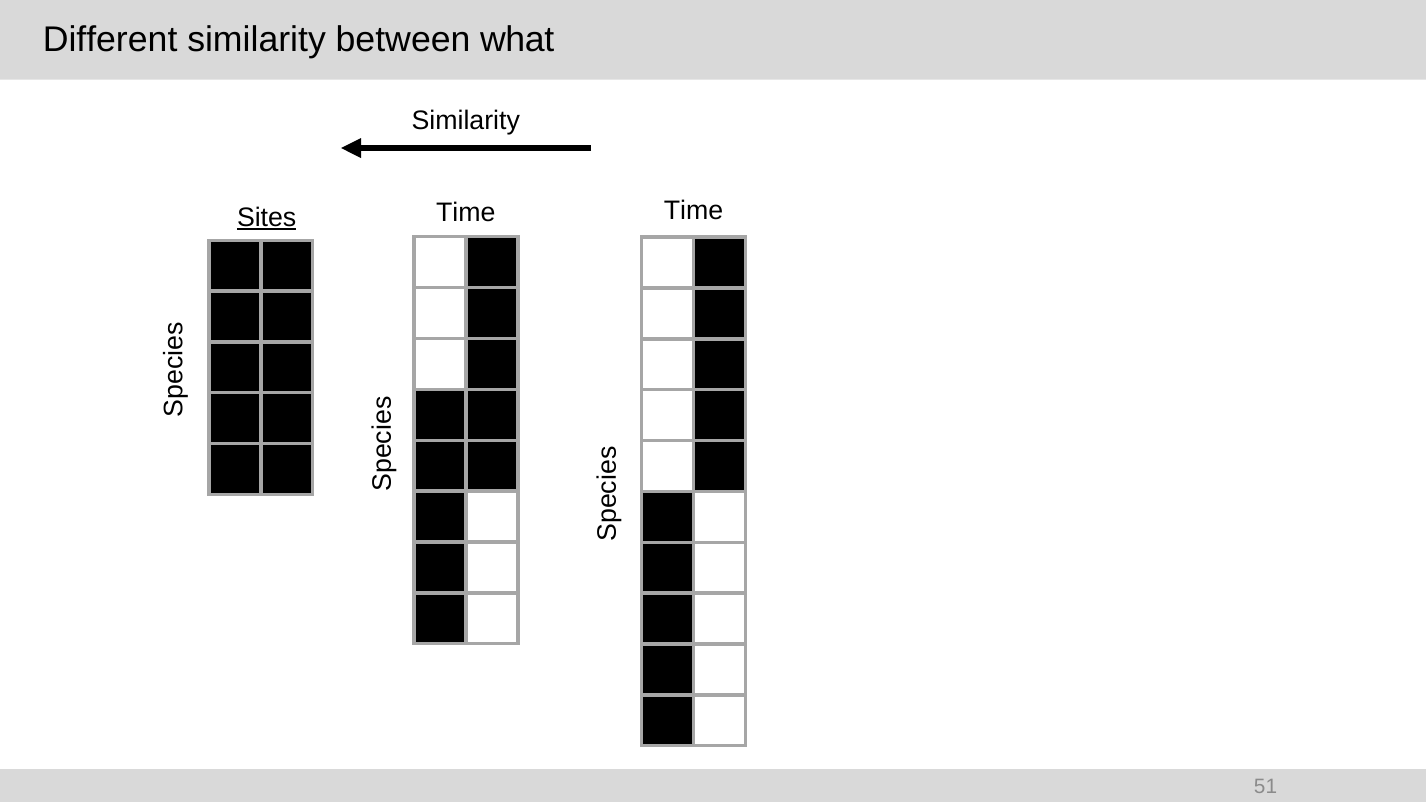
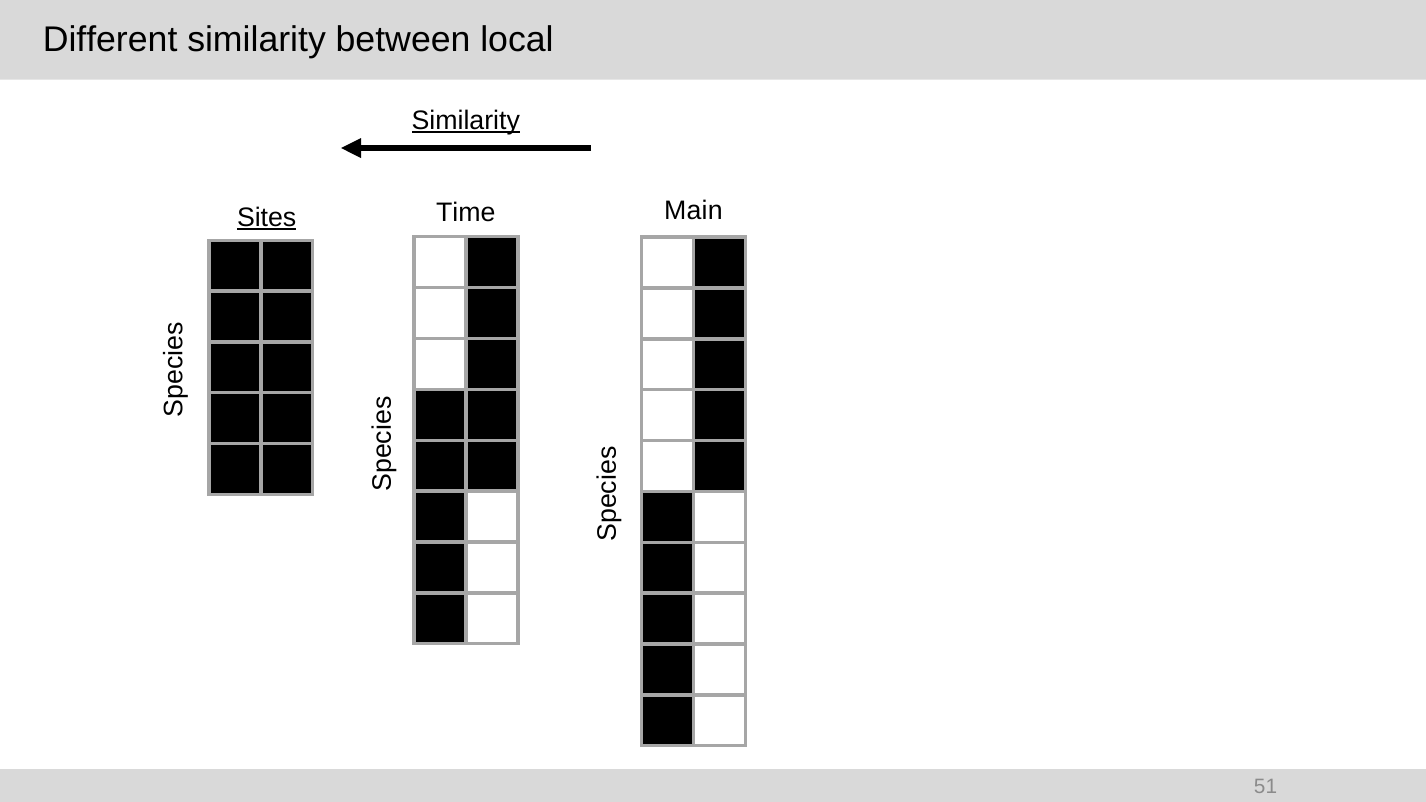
what: what -> local (517, 40)
Similarity underline: none -> present (466, 121)
Time: Time -> Main (693, 211)
